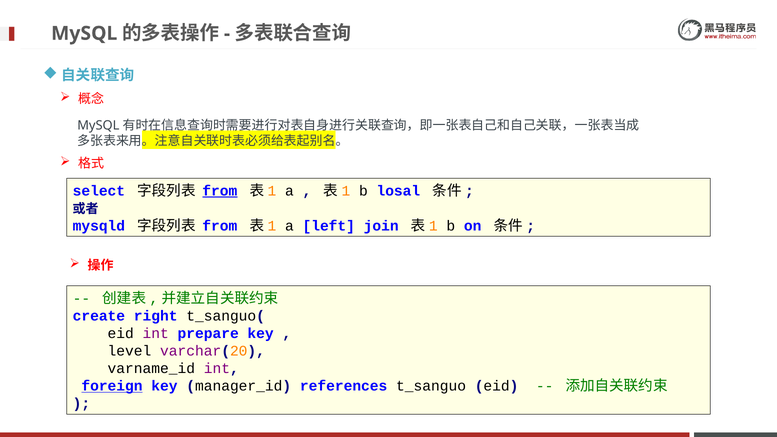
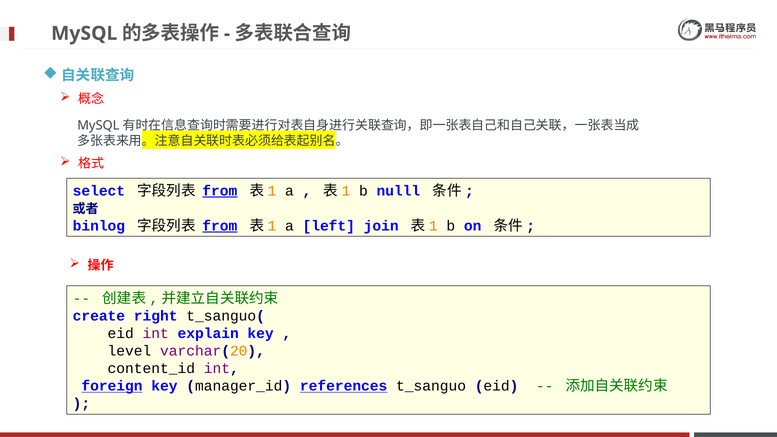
losal: losal -> nulll (398, 191)
mysqld: mysqld -> binlog (99, 226)
from underline: none -> present (220, 226)
prepare: prepare -> explain (208, 334)
varname_id: varname_id -> content_id (151, 369)
references underline: none -> present (344, 386)
